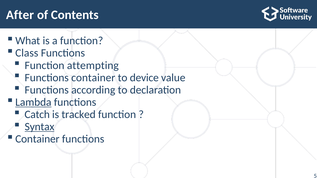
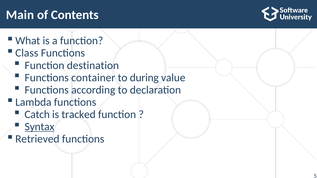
After: After -> Main (20, 15)
attempting: attempting -> destination (93, 65)
device: device -> during (144, 78)
Lambda underline: present -> none (33, 102)
Container: Container -> Retrieved (37, 139)
